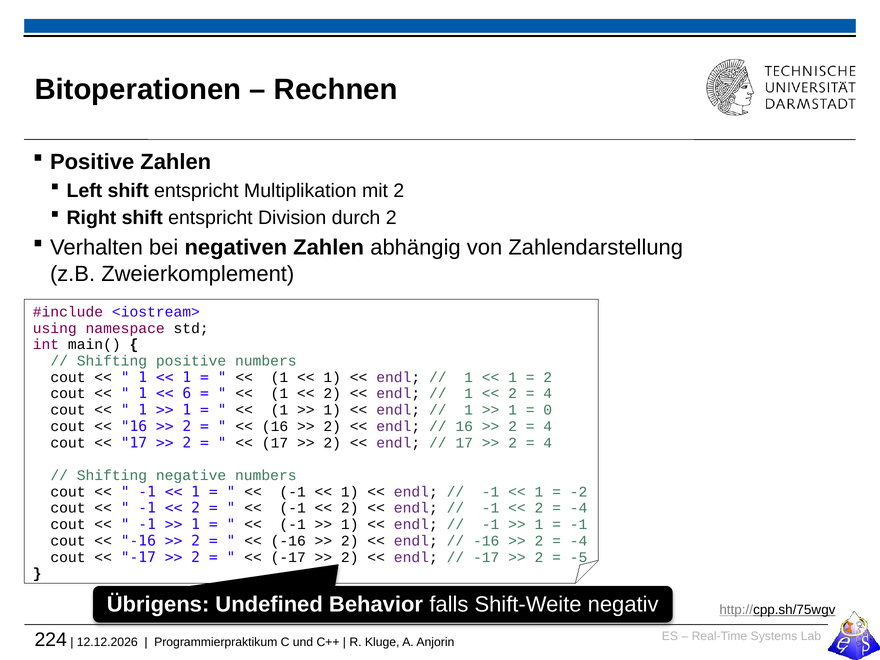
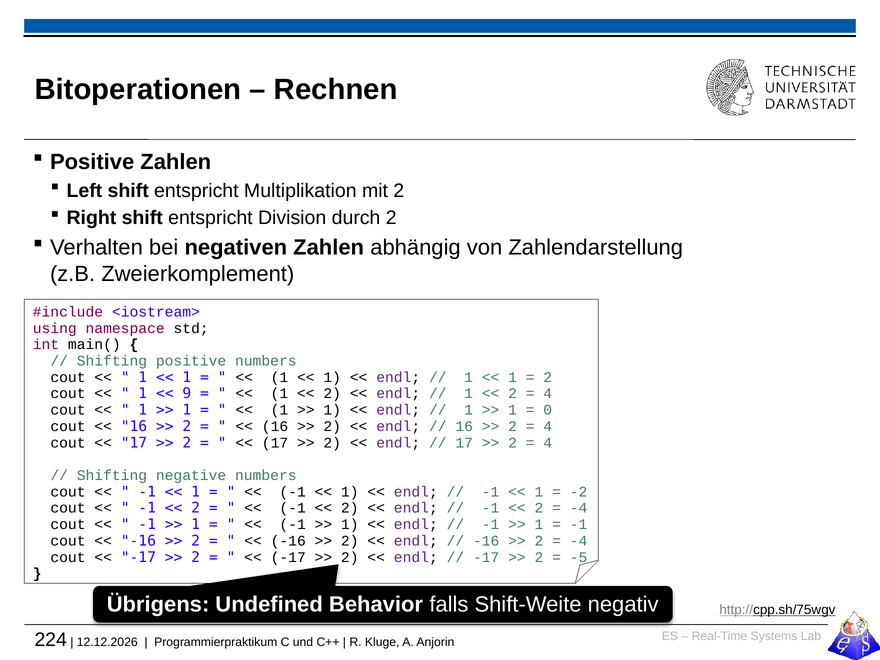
6: 6 -> 9 (187, 394)
